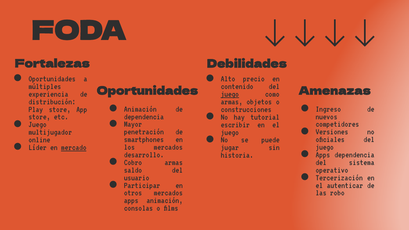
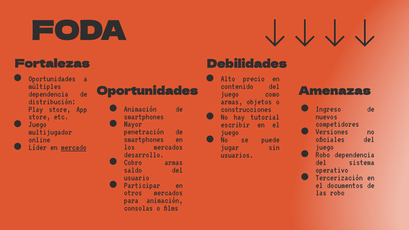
experiencia: experiencia -> dependencia (48, 94)
juego underline: present -> none (230, 94)
dependencia: dependencia -> smartphones (144, 116)
Apps: Apps -> Robo (323, 155)
historia: historia -> usuarios (237, 155)
autenticar: autenticar -> documentos (345, 185)
apps: apps -> para (131, 200)
